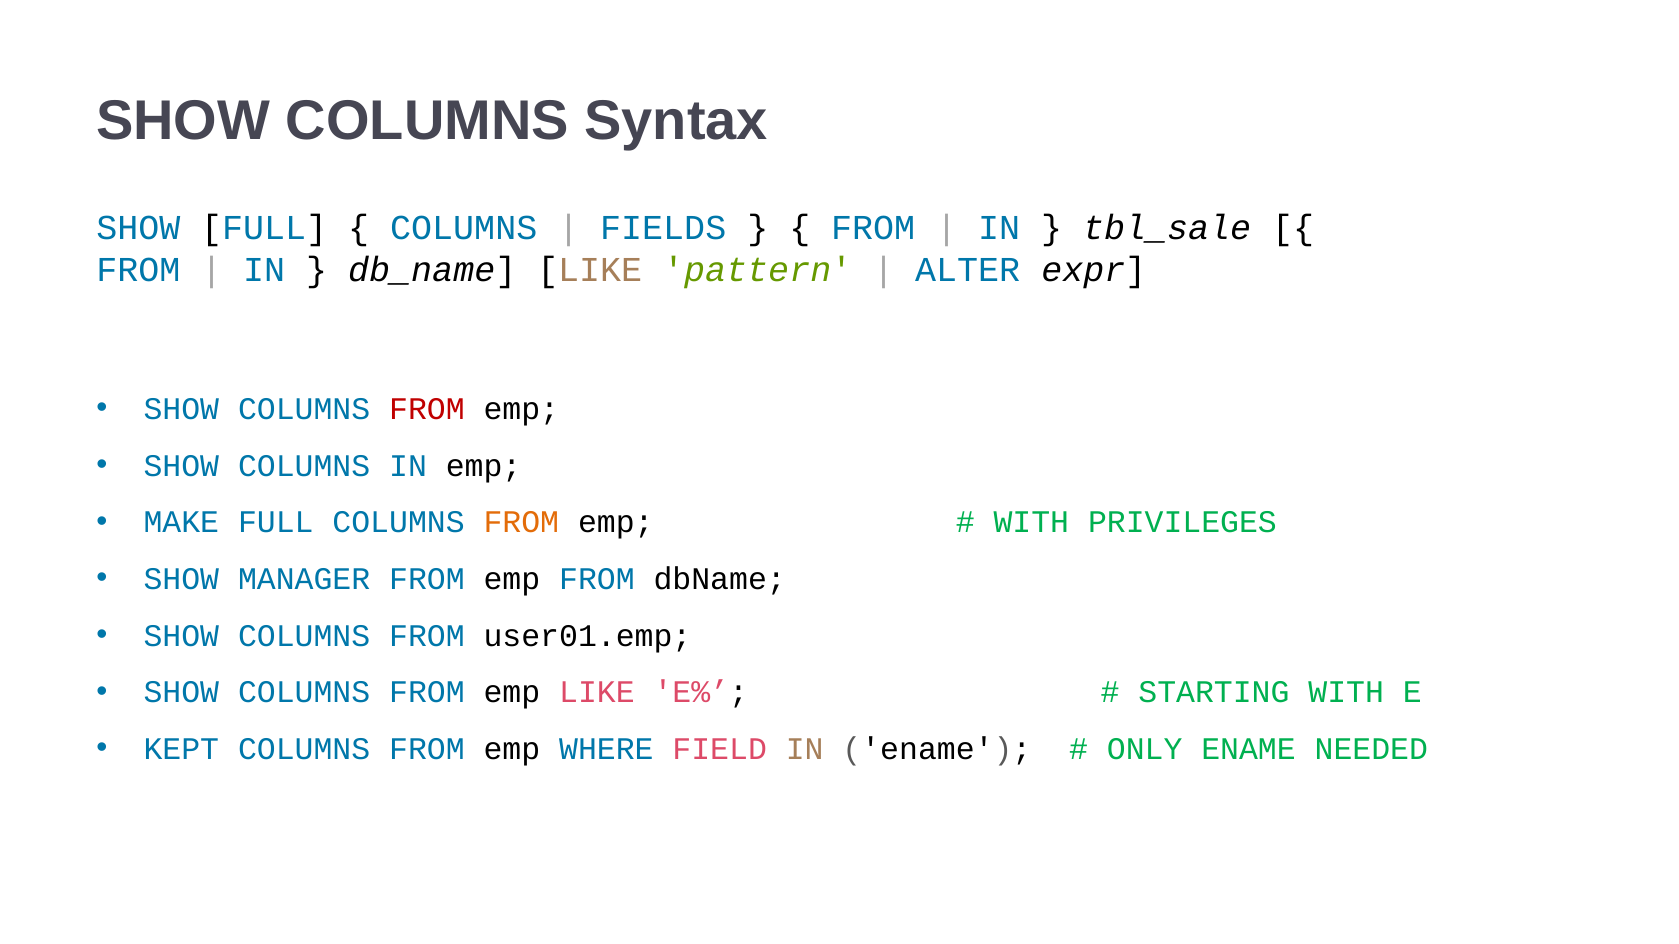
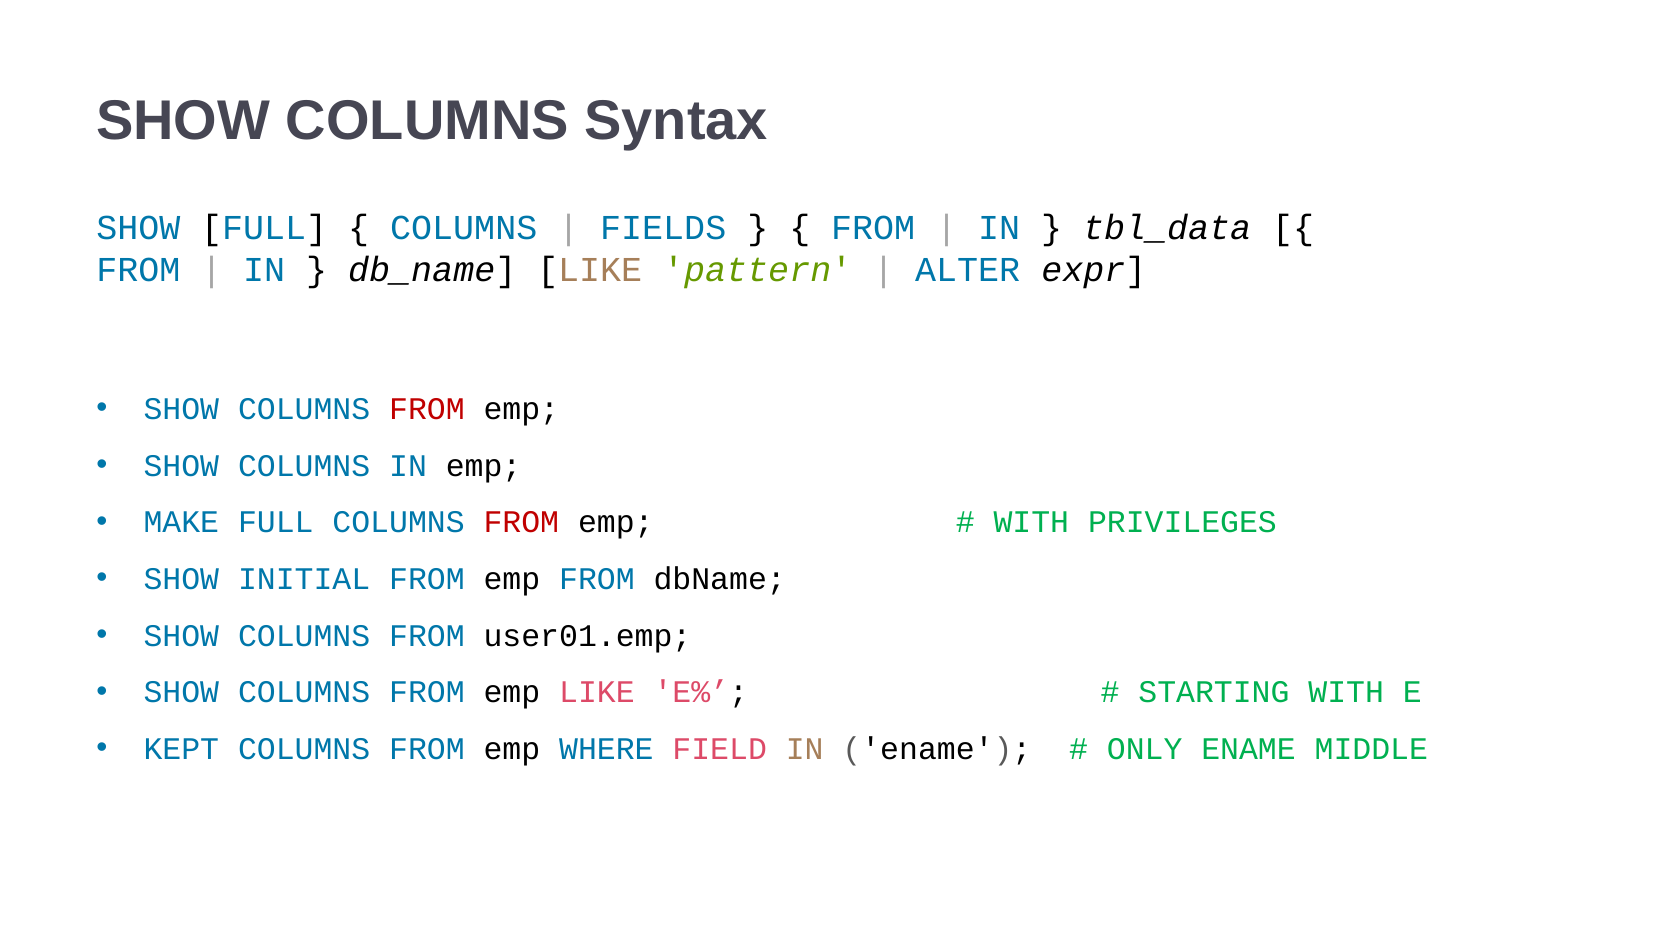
tbl_sale: tbl_sale -> tbl_data (1167, 228)
FROM colour: orange -> red (521, 523)
MANAGER: MANAGER -> INITIAL (304, 579)
NEEDED: NEEDED -> MIDDLE (1371, 749)
